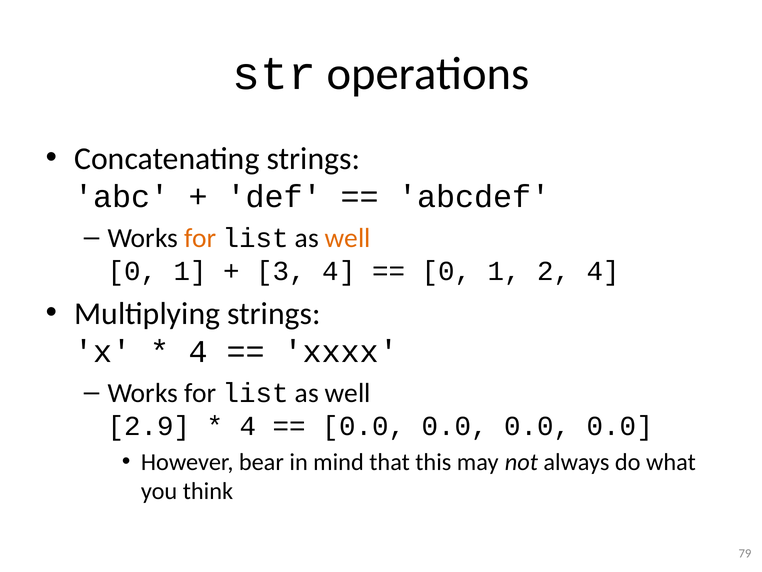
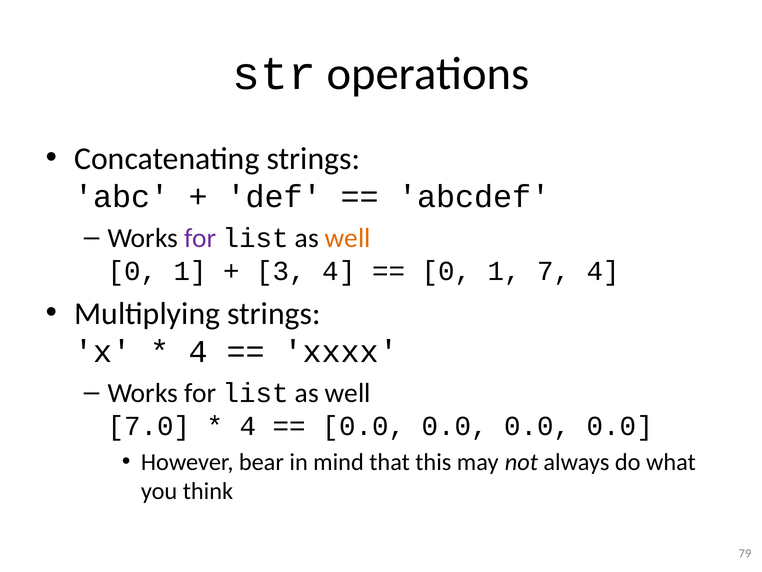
for colour: orange -> purple (200, 238)
2: 2 -> 7 (554, 271)
2.9: 2.9 -> 7.0 (149, 426)
